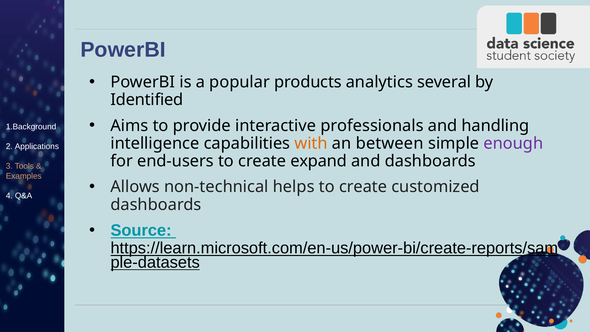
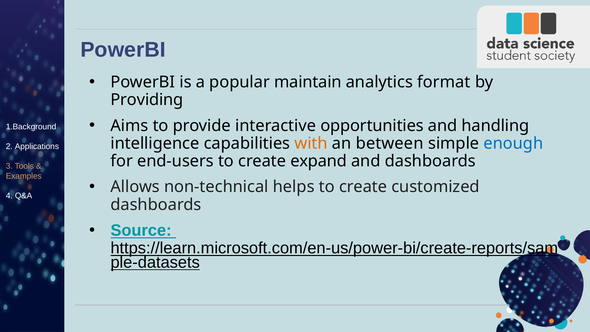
products: products -> maintain (308, 82)
several: several -> format (444, 82)
Identified: Identified -> Providing (147, 100)
professionals: professionals -> opportunities (372, 126)
enough colour: purple -> blue (513, 143)
